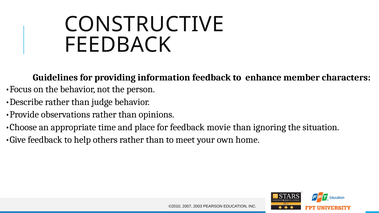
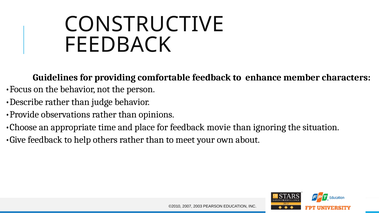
information: information -> comfortable (164, 78)
home: home -> about (248, 140)
